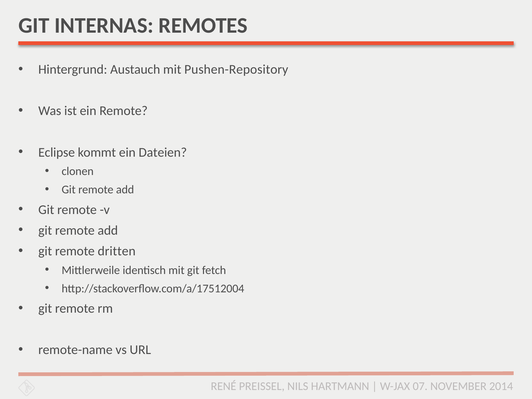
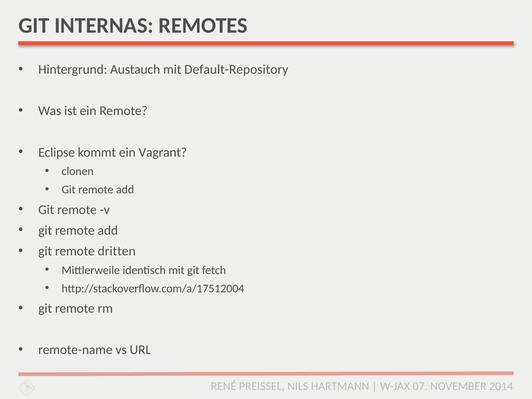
Pushen-Repository: Pushen-Repository -> Default-Repository (236, 70)
Dateien: Dateien -> Vagrant (163, 152)
